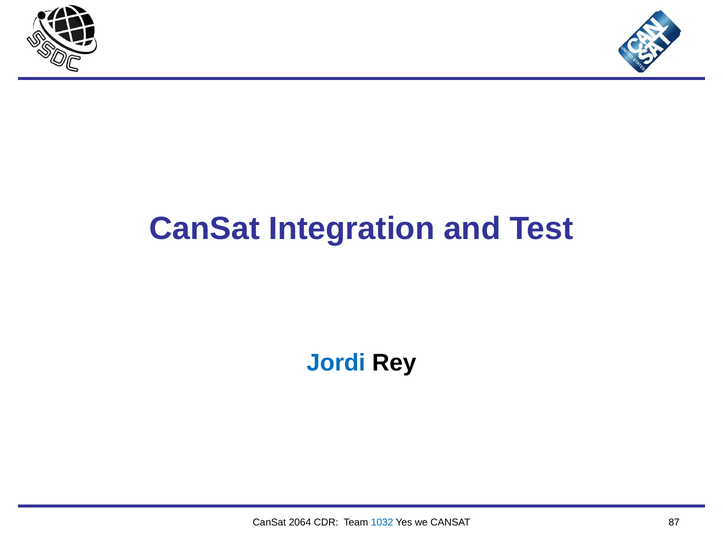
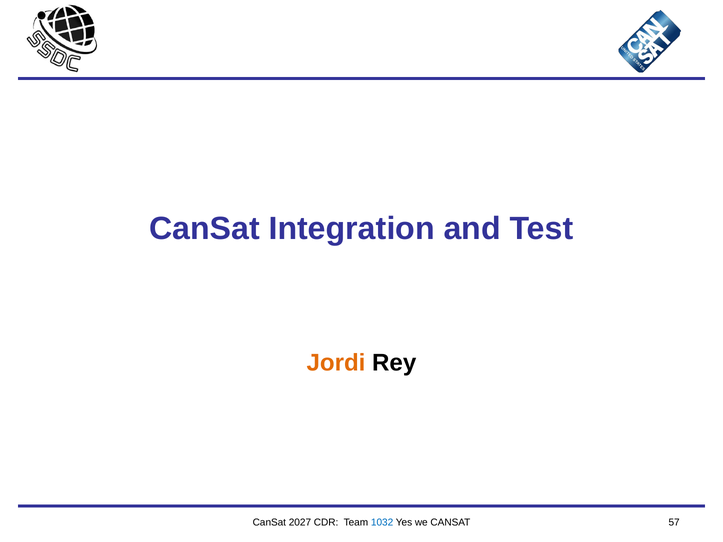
Jordi colour: blue -> orange (336, 363)
2064: 2064 -> 2027 (300, 522)
87: 87 -> 57 (674, 522)
